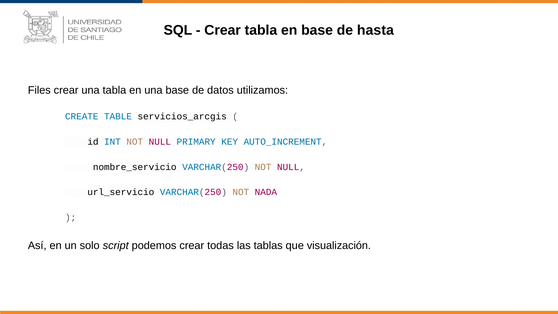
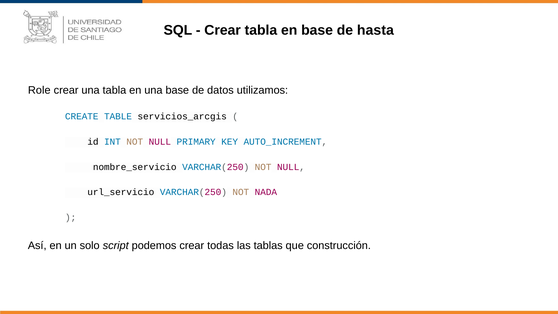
Files: Files -> Role (39, 90)
visualización: visualización -> construcción (339, 245)
